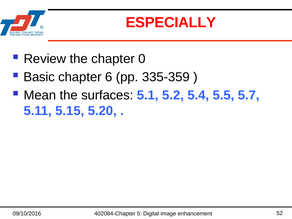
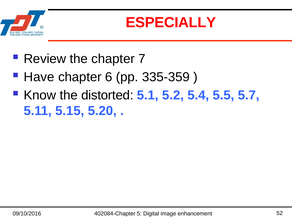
0: 0 -> 7 (142, 59)
Basic: Basic -> Have (39, 77)
Mean: Mean -> Know (40, 95)
surfaces: surfaces -> distorted (107, 95)
